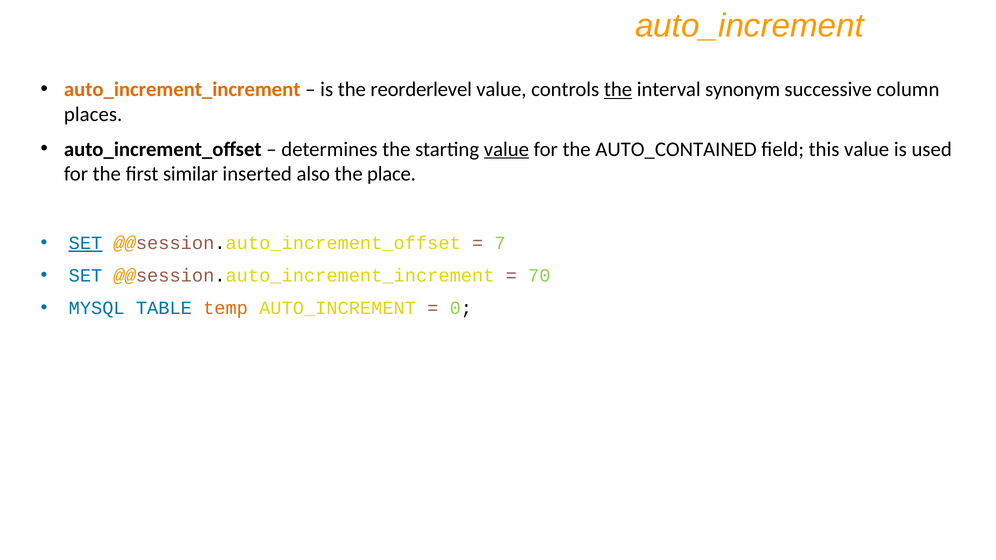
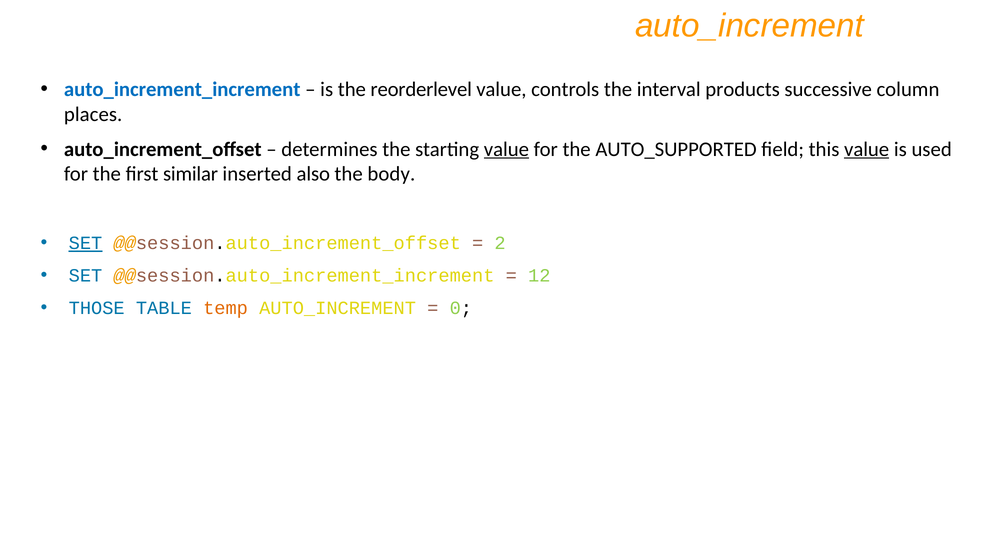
auto_increment_increment colour: orange -> blue (182, 89)
the underline: present -> none (618, 89)
synonym: synonym -> products (743, 89)
AUTO_CONTAINED: AUTO_CONTAINED -> AUTO_SUPPORTED (676, 149)
value underline: none -> present (867, 149)
place: place -> body (391, 174)
7: 7 -> 2 (500, 243)
70: 70 -> 12 (539, 276)
MYSQL: MYSQL -> THOSE (97, 308)
